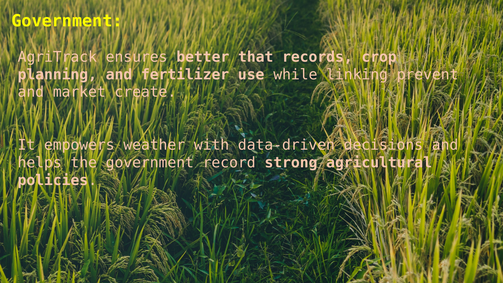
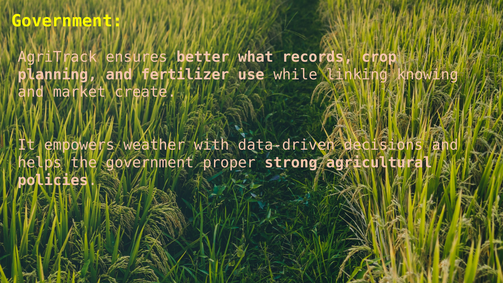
that: that -> what (256, 57)
prevent: prevent -> knowing (428, 74)
record: record -> proper (229, 163)
